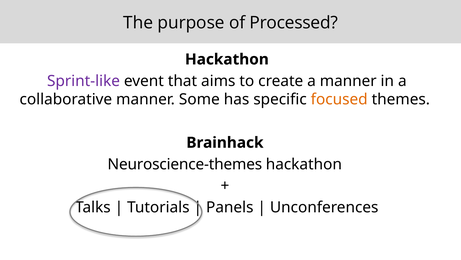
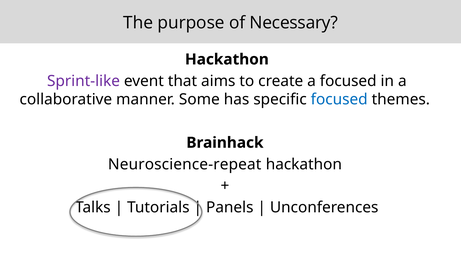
Processed: Processed -> Necessary (294, 23)
a manner: manner -> focused (348, 81)
focused colour: orange -> blue (339, 99)
Neuroscience-themes: Neuroscience-themes -> Neuroscience-repeat (185, 164)
